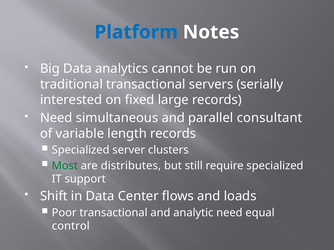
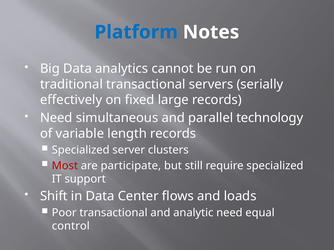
interested: interested -> effectively (71, 100)
consultant: consultant -> technology (270, 118)
Most colour: green -> red (65, 166)
distributes: distributes -> participate (131, 166)
